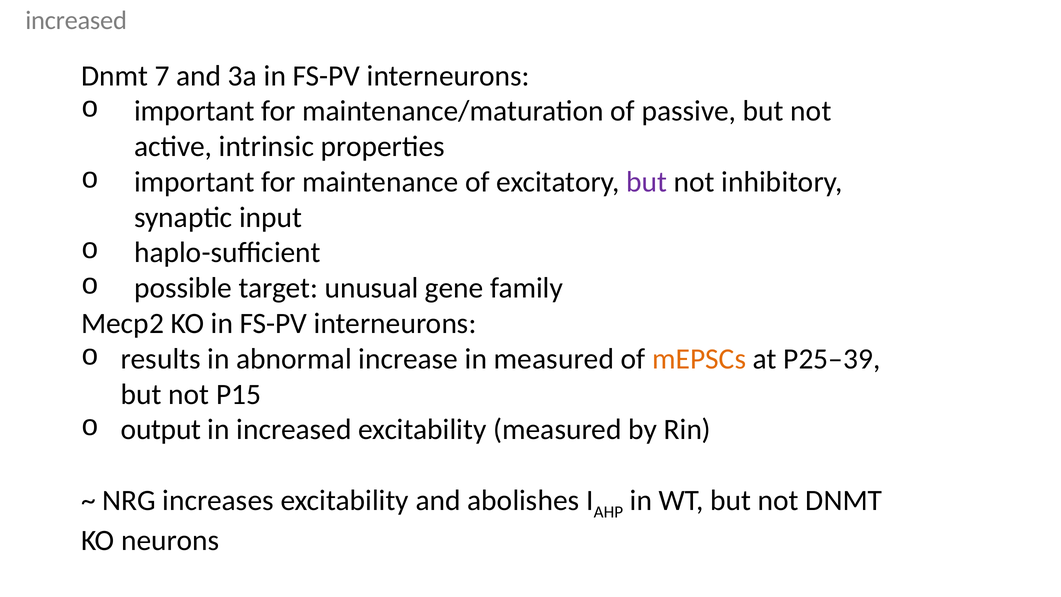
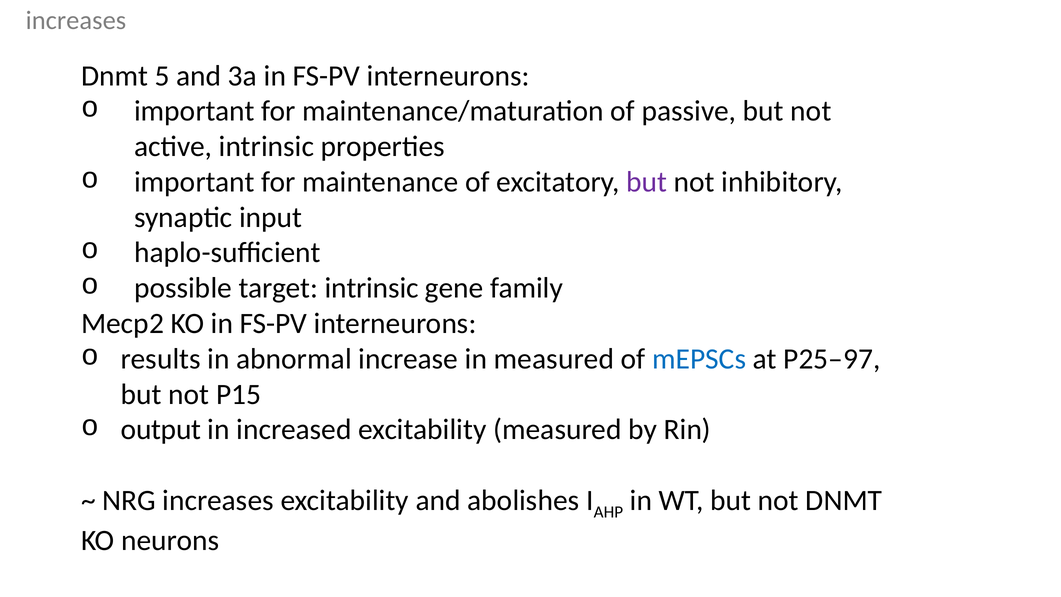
increased: increased -> increases (76, 21)
7: 7 -> 5 (162, 76)
target unusual: unusual -> intrinsic (372, 288)
mEPSCs colour: orange -> blue (699, 359)
P25–39: P25–39 -> P25–97 (832, 359)
